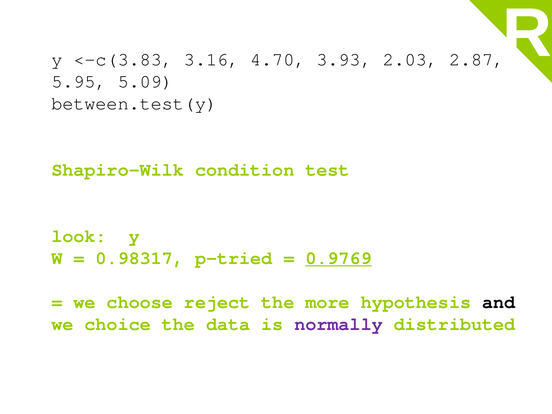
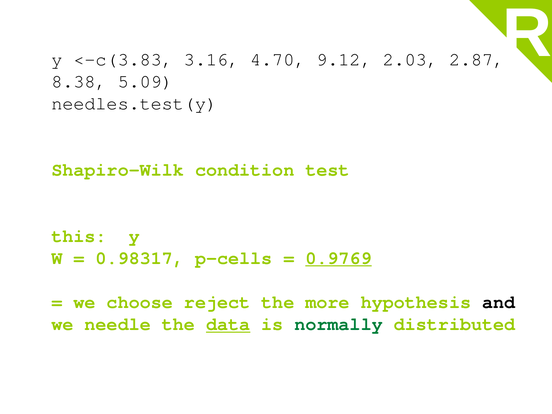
3.93: 3.93 -> 9.12 (344, 59)
5.95: 5.95 -> 8.38 (79, 81)
between.test(y: between.test(y -> needles.test(y (134, 103)
look: look -> this (79, 236)
p-tried: p-tried -> p-cells (234, 258)
choice: choice -> needle (118, 324)
data underline: none -> present (228, 324)
normally colour: purple -> green (339, 324)
